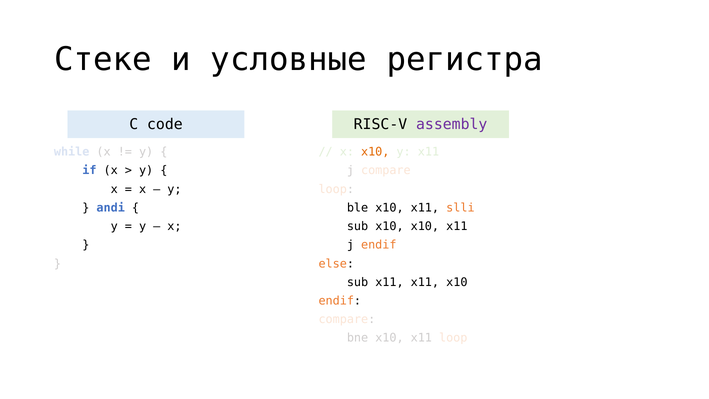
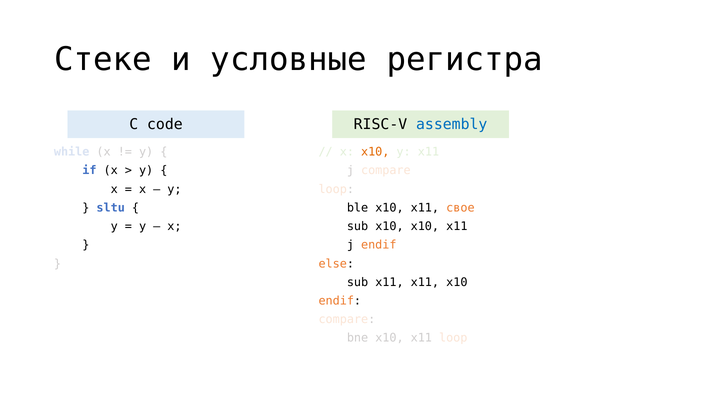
assembly colour: purple -> blue (452, 124)
andi: andi -> sltu (111, 208)
slli: slli -> свое (460, 208)
